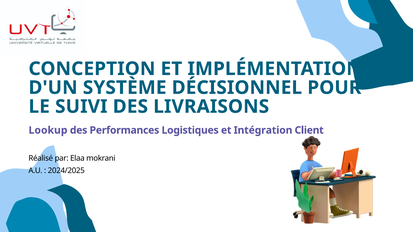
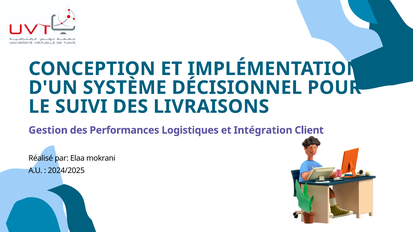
Lookup: Lookup -> Gestion (48, 130)
